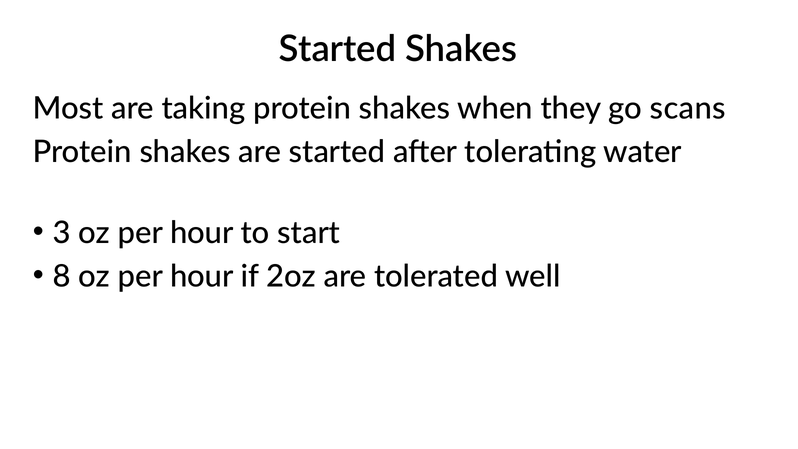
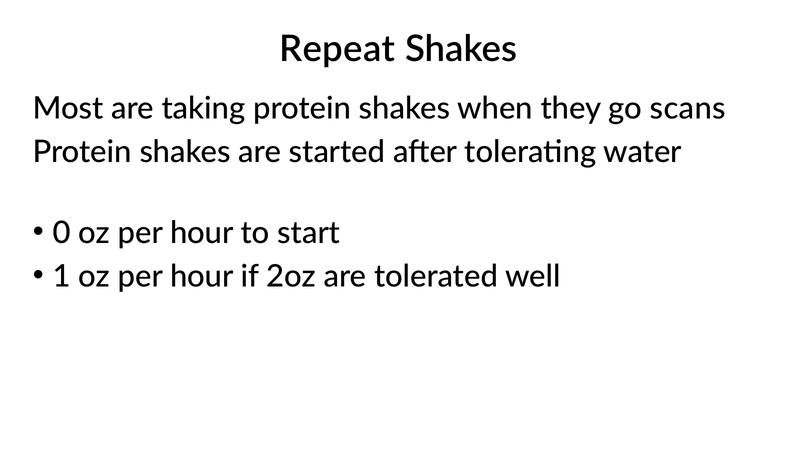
Started: Started -> Repeat (337, 49)
3: 3 -> 0 (62, 233)
8: 8 -> 1 (62, 276)
